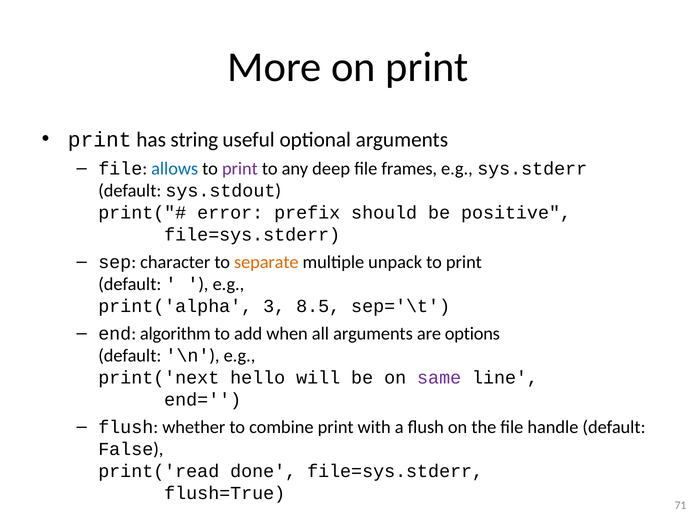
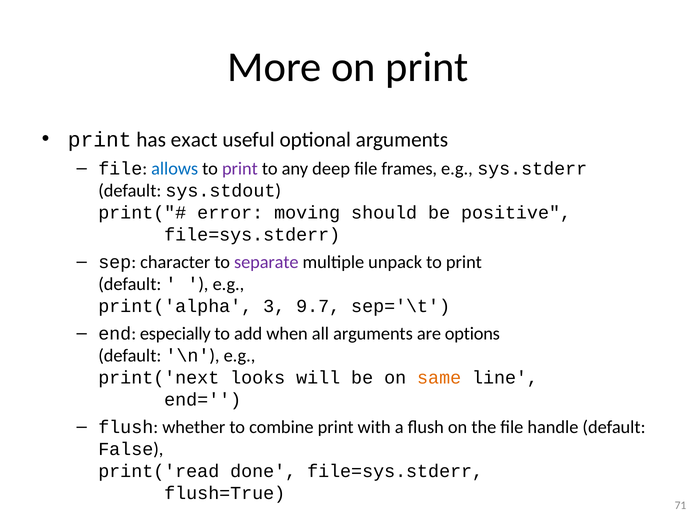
string: string -> exact (194, 140)
prefix: prefix -> moving (307, 213)
separate colour: orange -> purple (266, 262)
8.5: 8.5 -> 9.7 (318, 306)
algorithm: algorithm -> especially (175, 334)
hello: hello -> looks (258, 378)
same colour: purple -> orange (439, 378)
